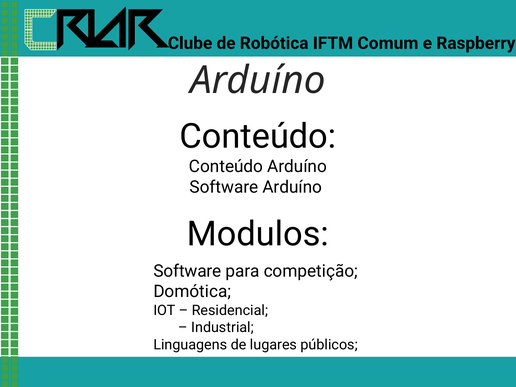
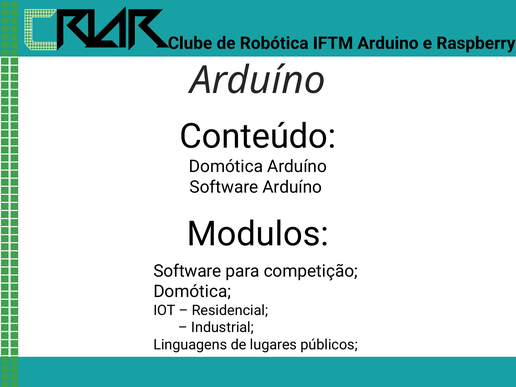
Comum: Comum -> Arduino (388, 43)
Conteúdo: Conteúdo -> Domótica (226, 166)
